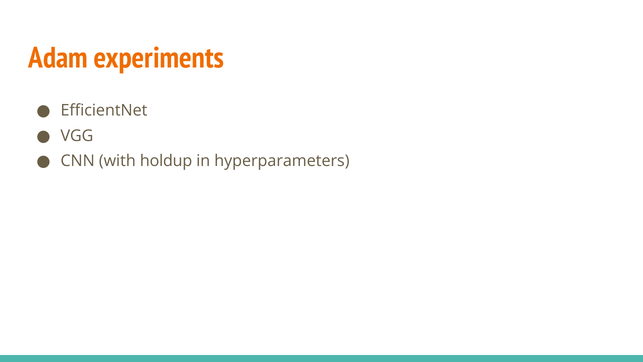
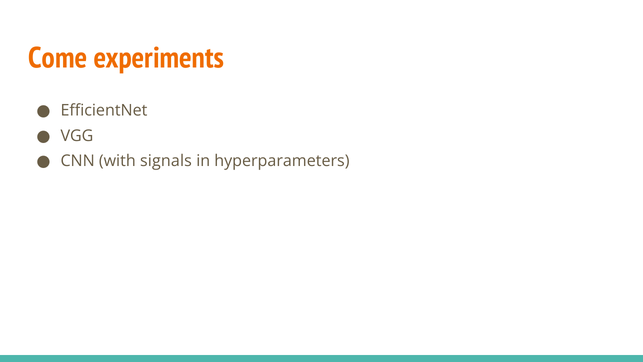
Adam: Adam -> Come (58, 58)
holdup: holdup -> signals (166, 161)
